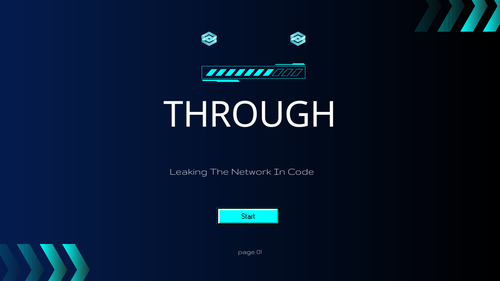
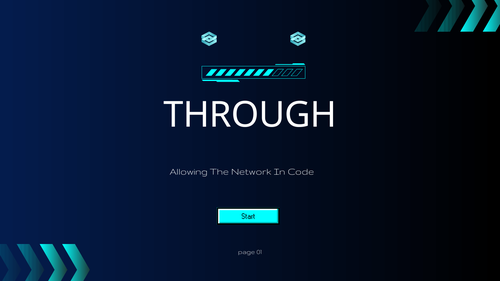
Leaking: Leaking -> Allowing (189, 172)
